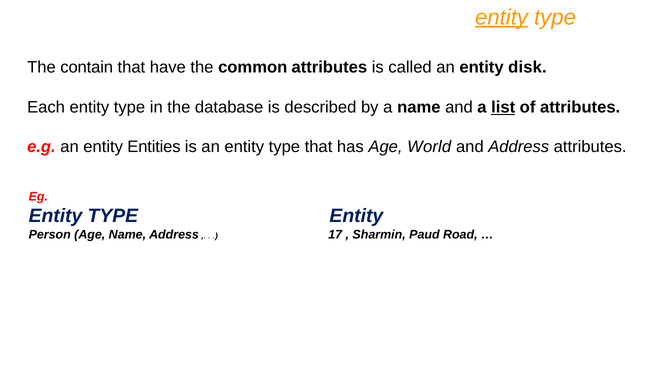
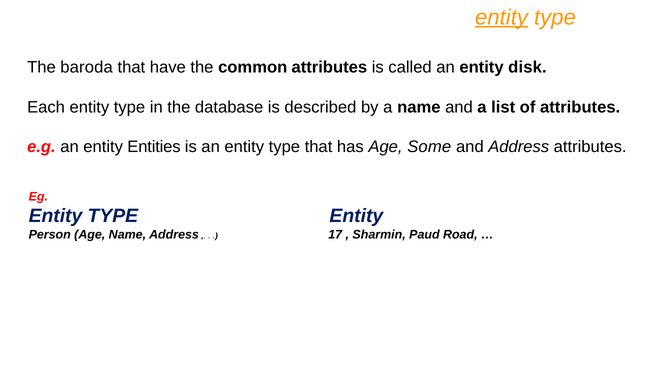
contain: contain -> baroda (87, 68)
list underline: present -> none (503, 107)
World: World -> Some (429, 147)
